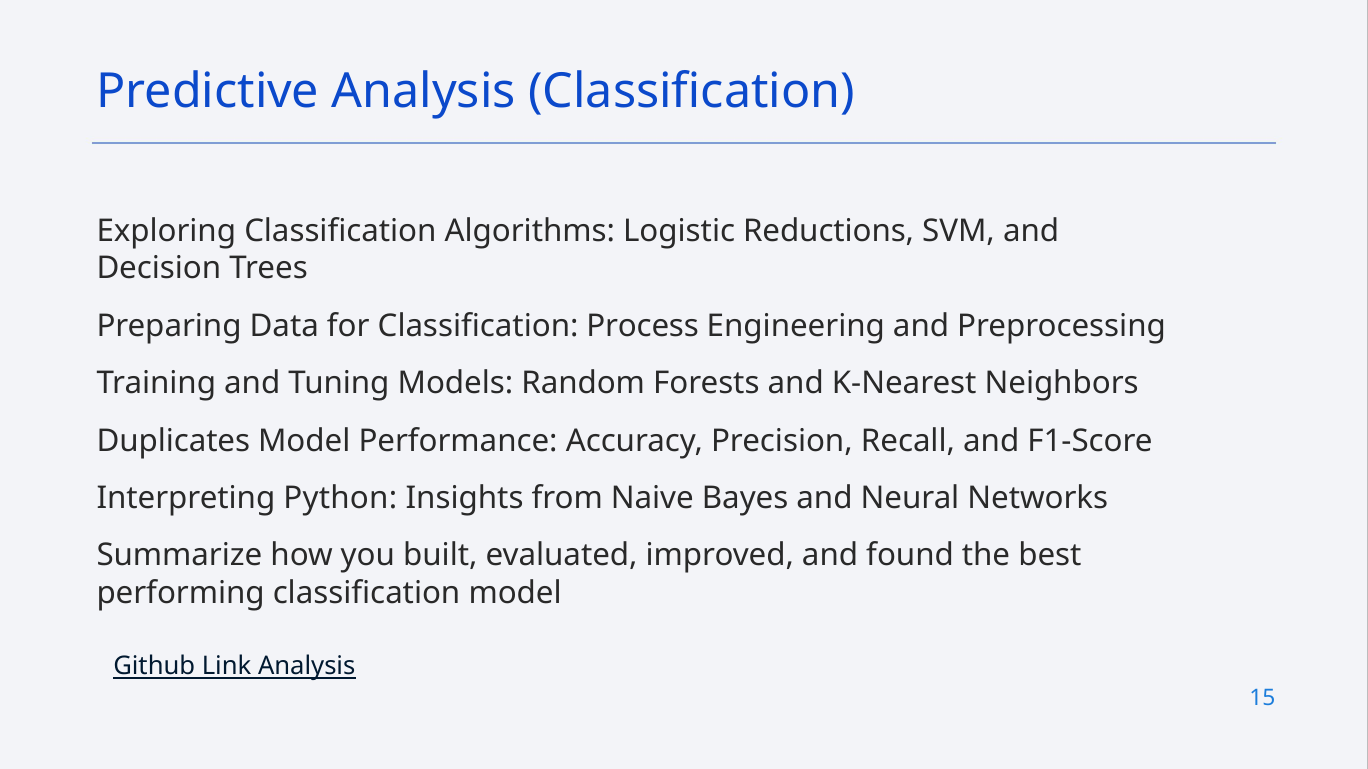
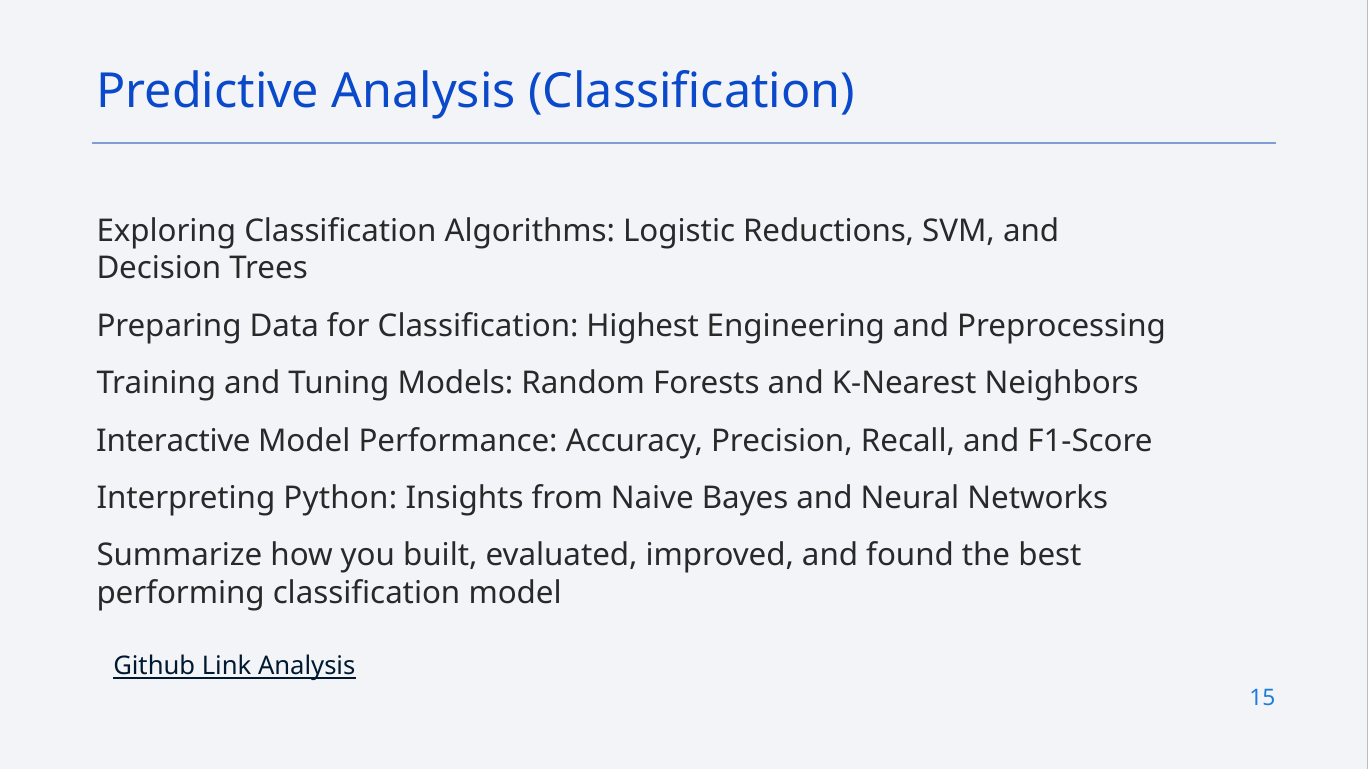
Process: Process -> Highest (643, 326)
Duplicates: Duplicates -> Interactive (173, 441)
